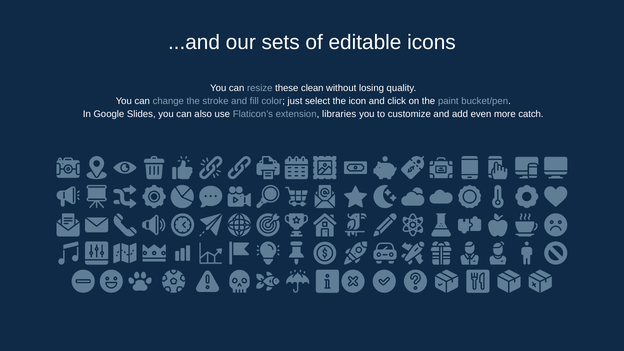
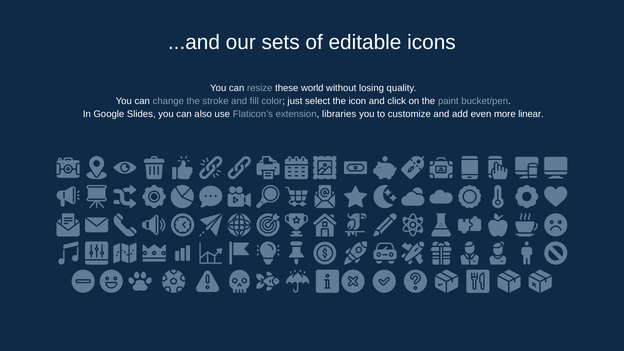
clean: clean -> world (312, 88)
catch: catch -> linear (531, 114)
